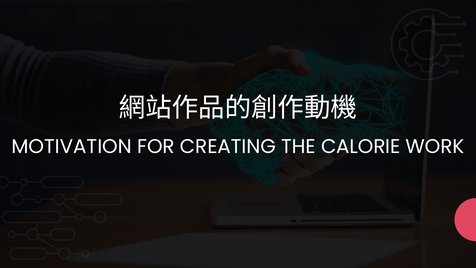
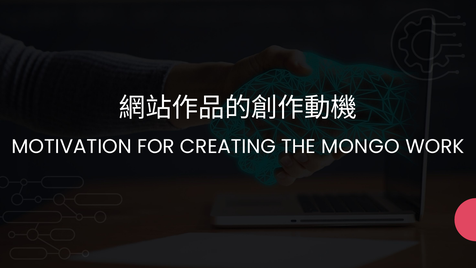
CALORIE: CALORIE -> MONGO (360, 146)
